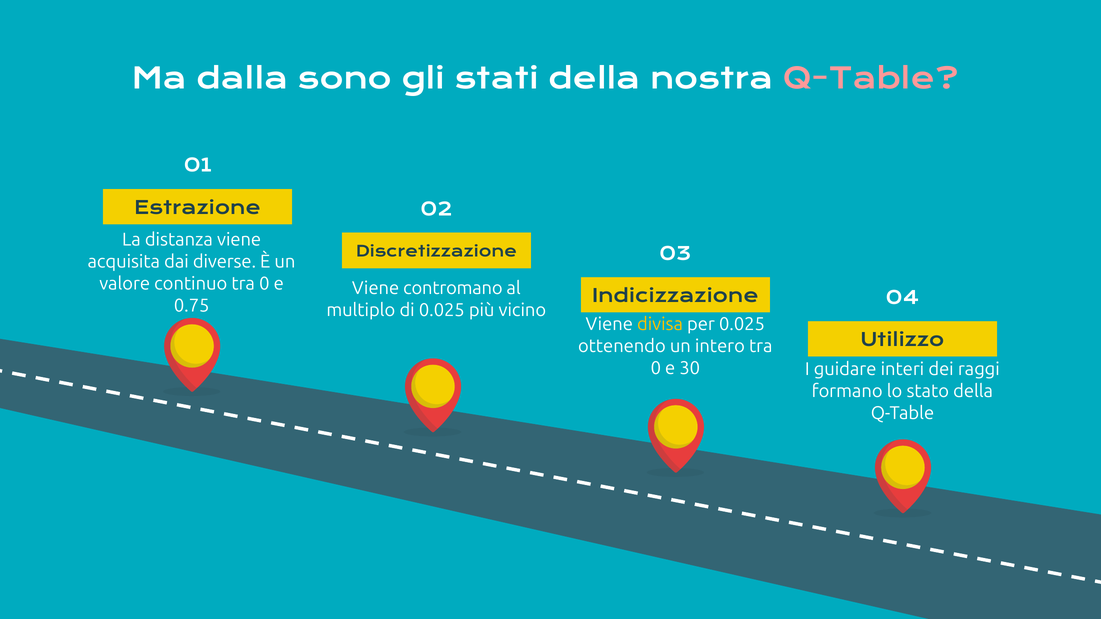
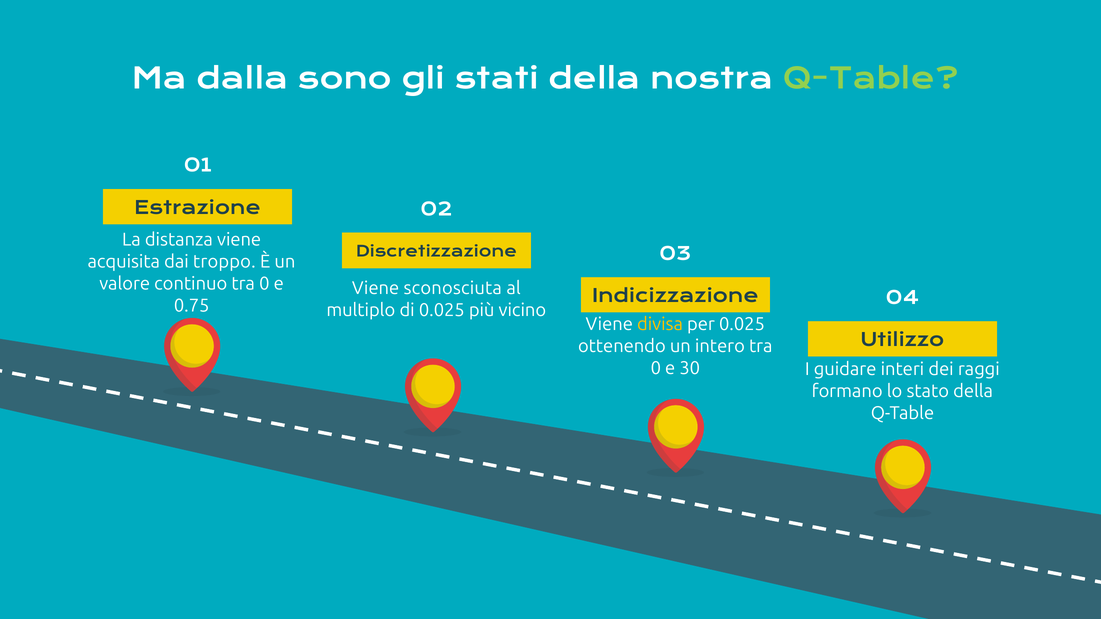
Q-Table colour: pink -> light green (871, 79)
diverse: diverse -> troppo (224, 262)
contromano: contromano -> sconosciuta (453, 288)
